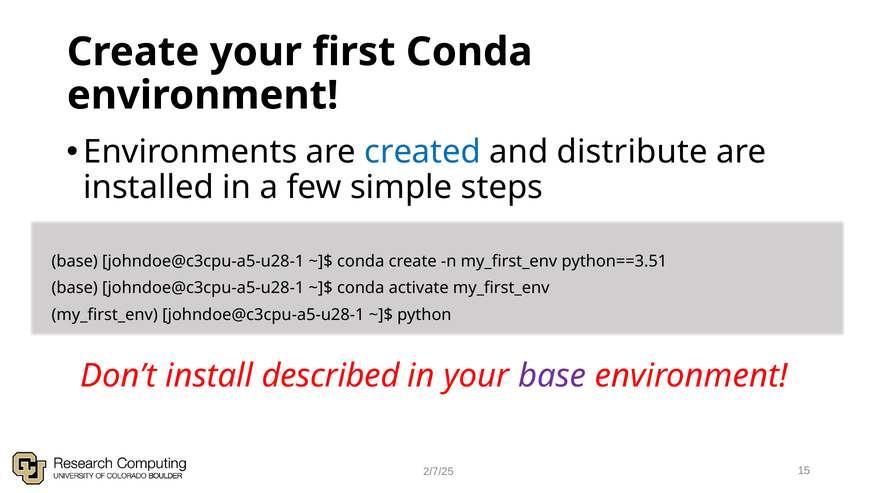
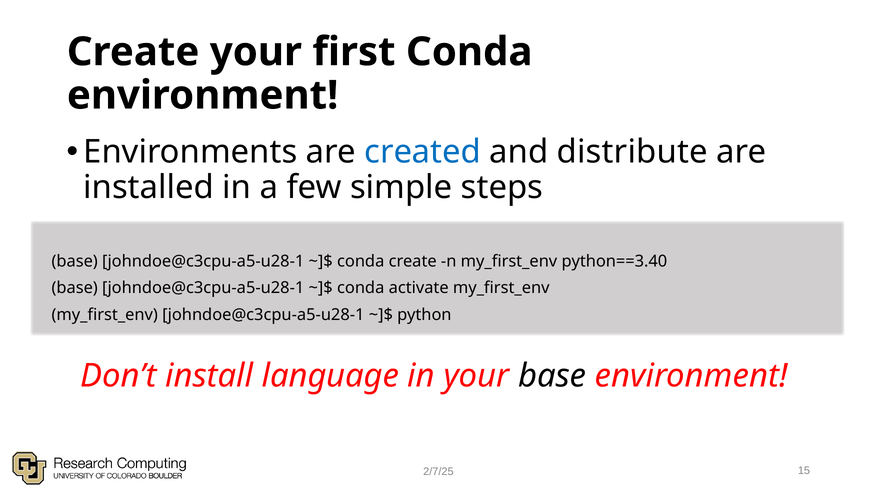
python==3.51: python==3.51 -> python==3.40 (614, 261)
described: described -> language (331, 376)
base colour: purple -> black (552, 376)
